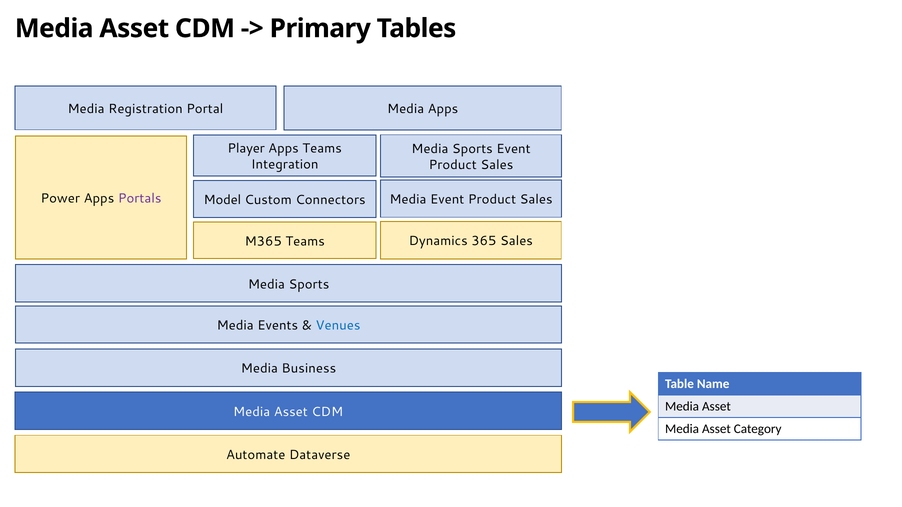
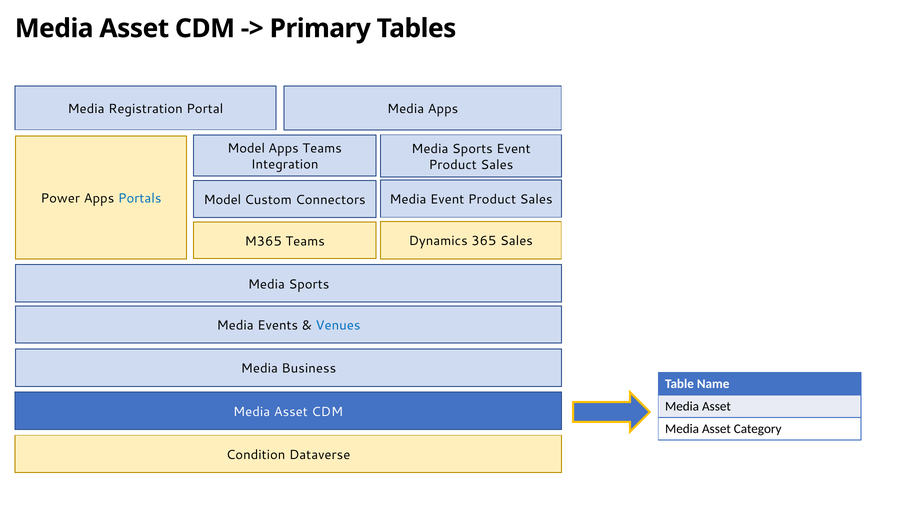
Player: Player -> Model (246, 149)
Portals colour: purple -> blue (140, 199)
Automate: Automate -> Condition (256, 455)
